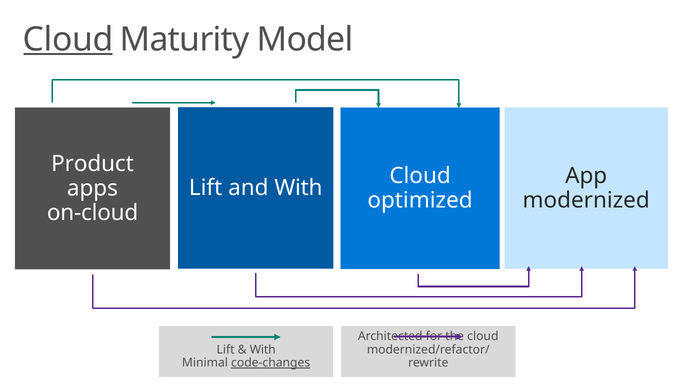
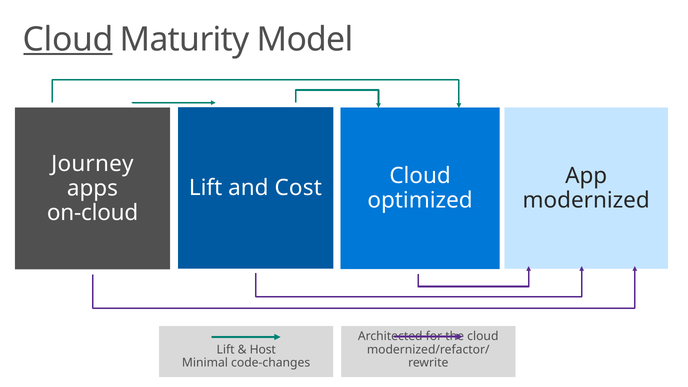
Product: Product -> Journey (92, 164)
and With: With -> Cost (298, 188)
With: With -> Host (263, 350)
code-changes underline: present -> none (271, 363)
